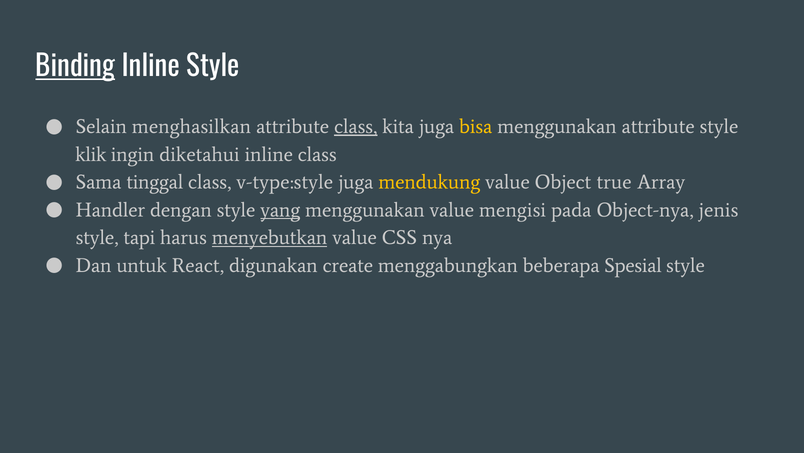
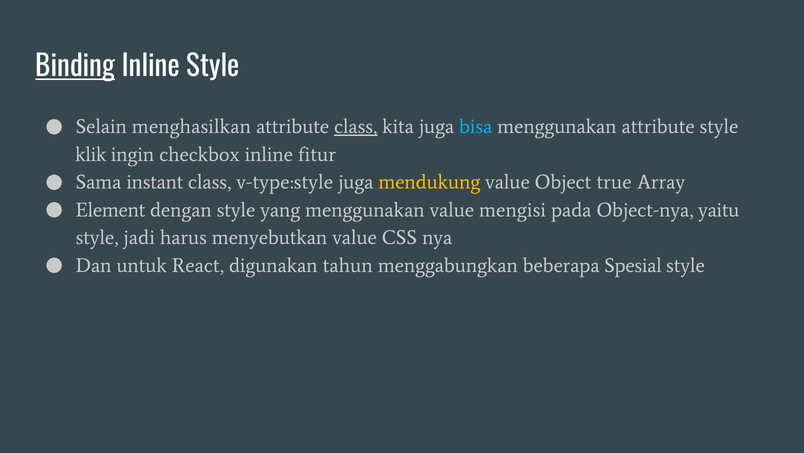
bisa colour: yellow -> light blue (476, 126)
diketahui: diketahui -> checkbox (199, 154)
inline class: class -> fitur (317, 154)
tinggal: tinggal -> instant (155, 182)
Handler: Handler -> Element (110, 210)
yang underline: present -> none (280, 210)
jenis: jenis -> yaitu (719, 210)
tapi: tapi -> jadi (139, 237)
menyebutkan underline: present -> none (270, 237)
create: create -> tahun (348, 265)
